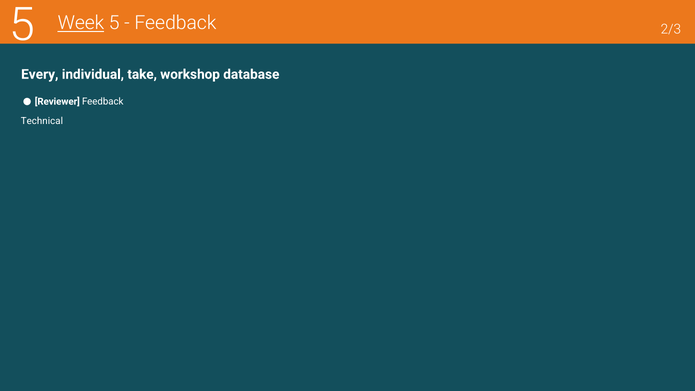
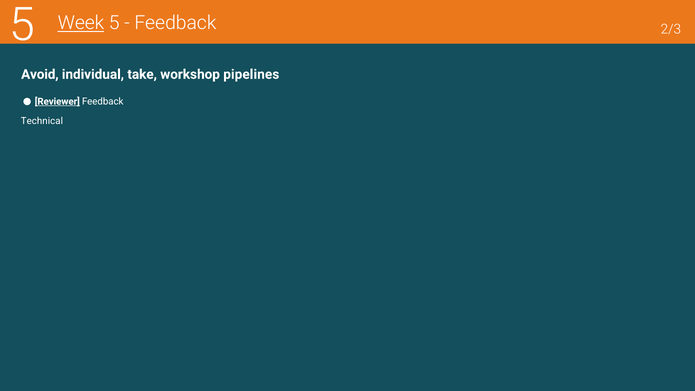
Every: Every -> Avoid (40, 74)
database: database -> pipelines (251, 74)
Reviewer underline: none -> present (57, 101)
